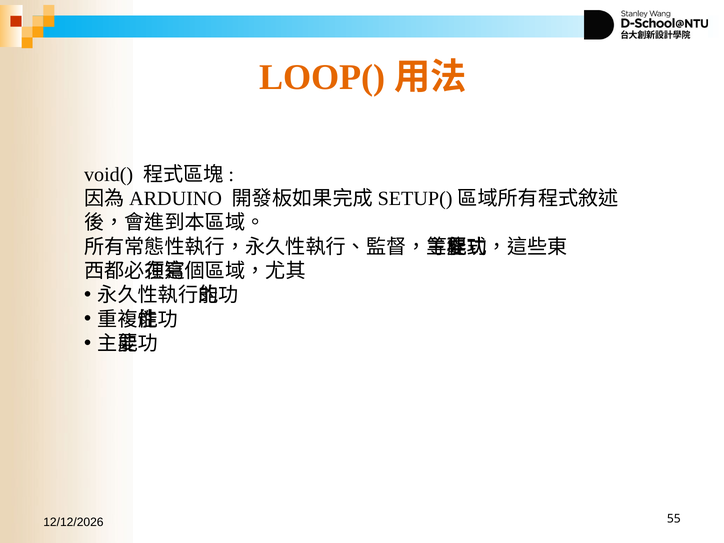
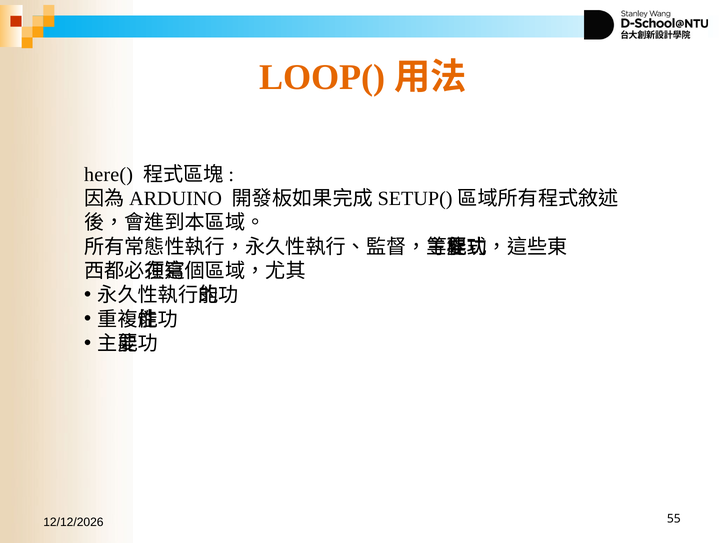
void(: void( -> here( (109, 175)
